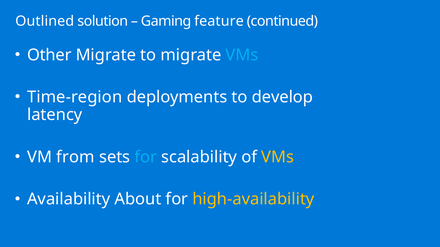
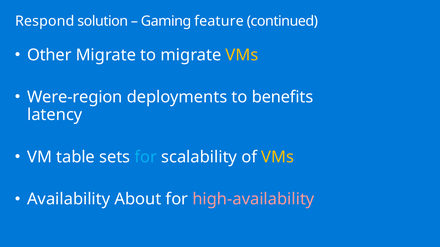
Outlined: Outlined -> Respond (45, 21)
VMs colour: light blue -> yellow (242, 55)
Time-region: Time-region -> Were-region (75, 97)
develop: develop -> benefits (282, 97)
from: from -> table (76, 157)
high-availability colour: yellow -> pink (253, 200)
